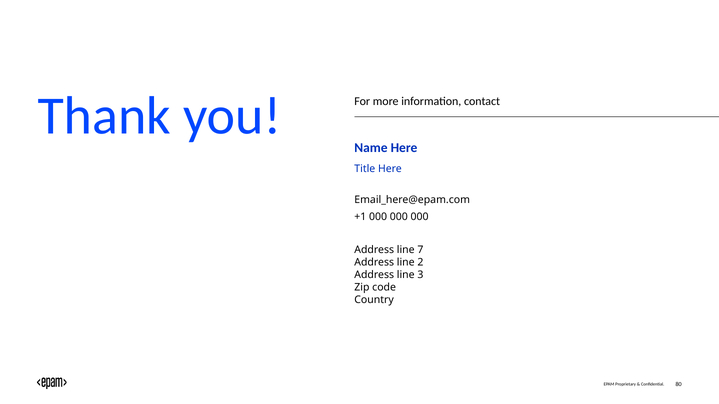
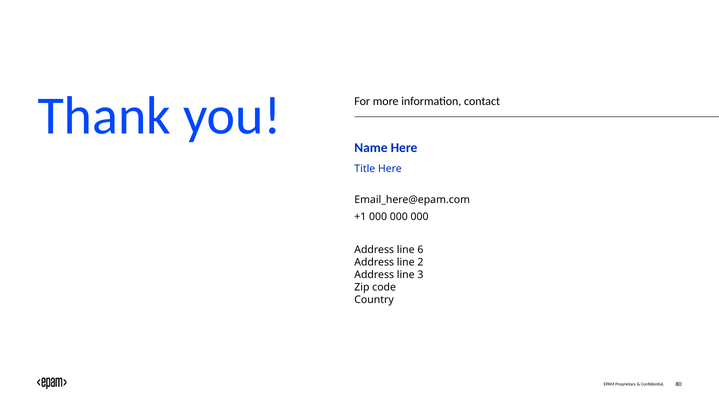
7: 7 -> 6 (420, 250)
